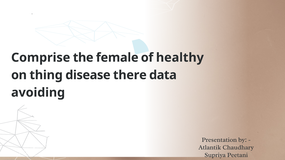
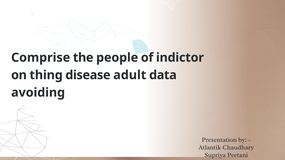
female: female -> people (117, 58)
healthy: healthy -> indictor (180, 58)
there: there -> adult (130, 75)
